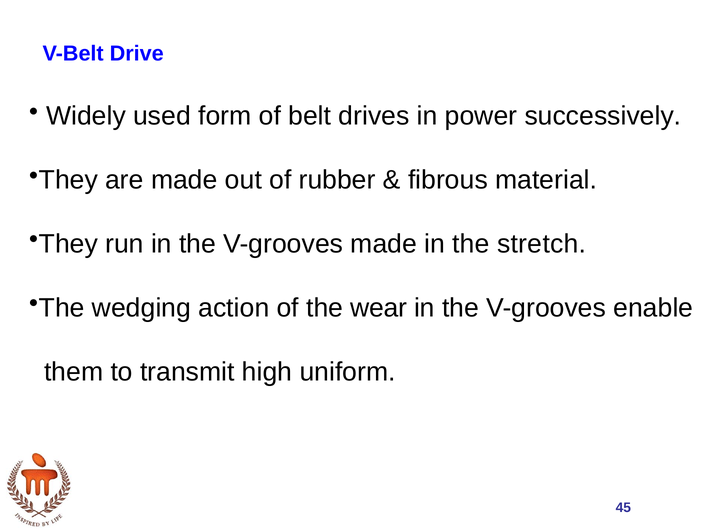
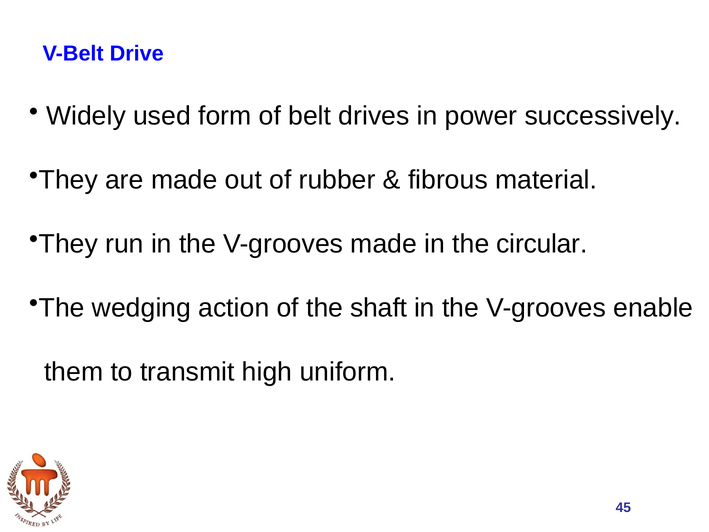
stretch: stretch -> circular (542, 244)
wear: wear -> shaft (379, 308)
